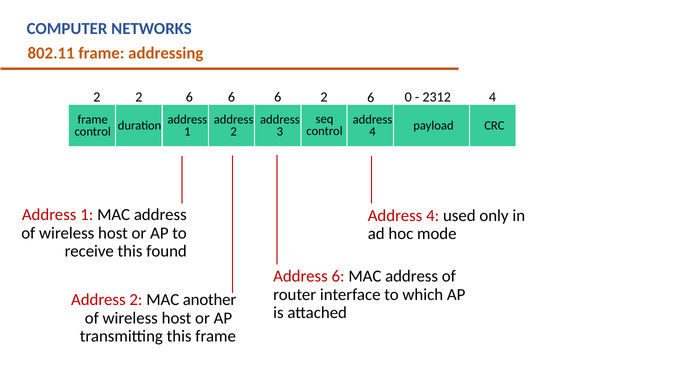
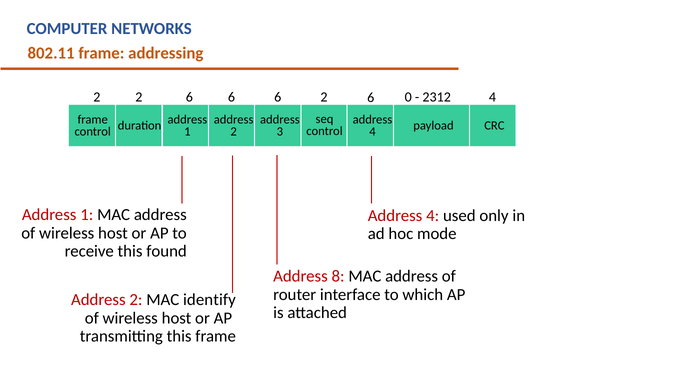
Address 6: 6 -> 8 (338, 276)
another: another -> identify (209, 300)
